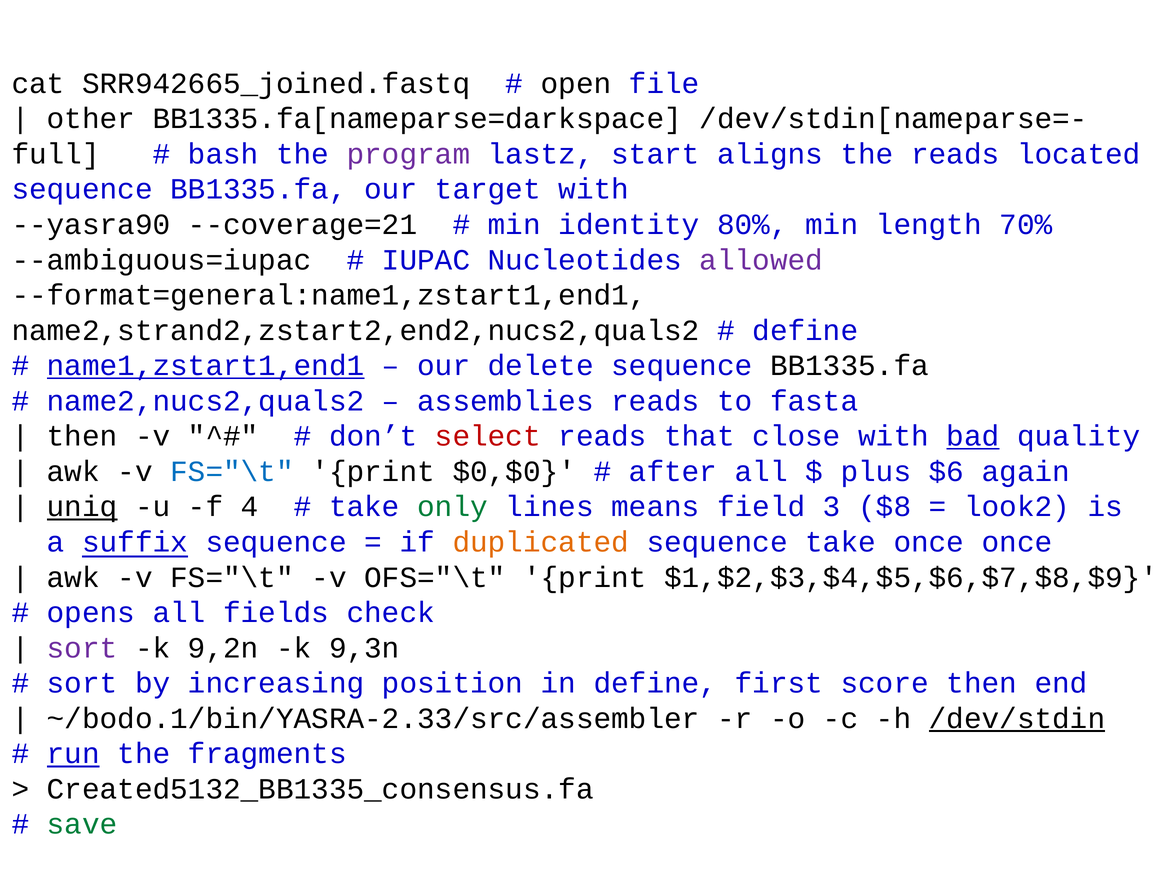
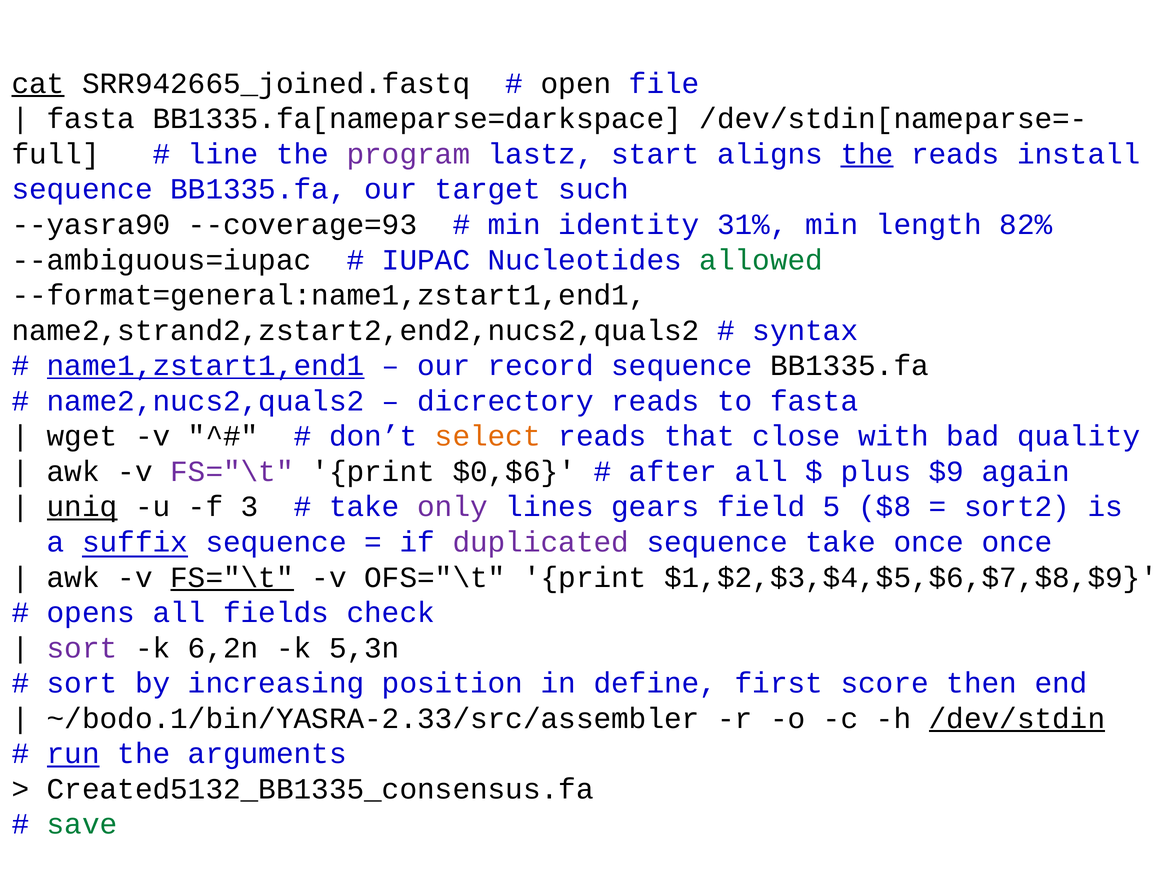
cat underline: none -> present (38, 83)
other: other -> fasta (91, 119)
bash: bash -> line (223, 154)
the underline: none -> present (867, 154)
located: located -> install (1079, 154)
target with: with -> such (594, 189)
--coverage=21: --coverage=21 -> --coverage=93 (303, 225)
80%: 80% -> 31% (752, 225)
70%: 70% -> 82% (1026, 225)
allowed colour: purple -> green (761, 260)
define: define -> syntax (805, 330)
delete: delete -> record (541, 366)
assemblies: assemblies -> dicrectory (505, 401)
then: then -> wget (82, 436)
select colour: red -> orange (488, 436)
bad underline: present -> none (973, 436)
FS="\t colour: blue -> purple (232, 471)
$0,$0: $0,$0 -> $0,$6 (514, 471)
$6: $6 -> $9 (946, 471)
4: 4 -> 3 (250, 507)
only colour: green -> purple (453, 507)
means: means -> gears (655, 507)
3: 3 -> 5 (832, 507)
look2: look2 -> sort2 (1017, 507)
duplicated colour: orange -> purple (541, 542)
FS="\t underline: none -> present (232, 577)
9,2n: 9,2n -> 6,2n (223, 648)
9,3n: 9,3n -> 5,3n (364, 648)
fragments: fragments -> arguments (267, 754)
